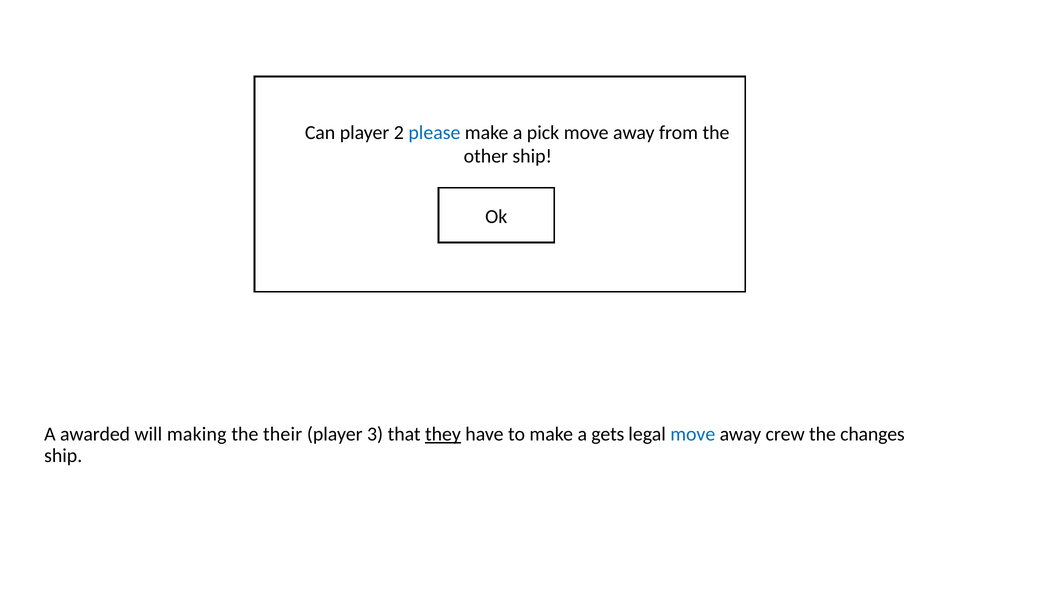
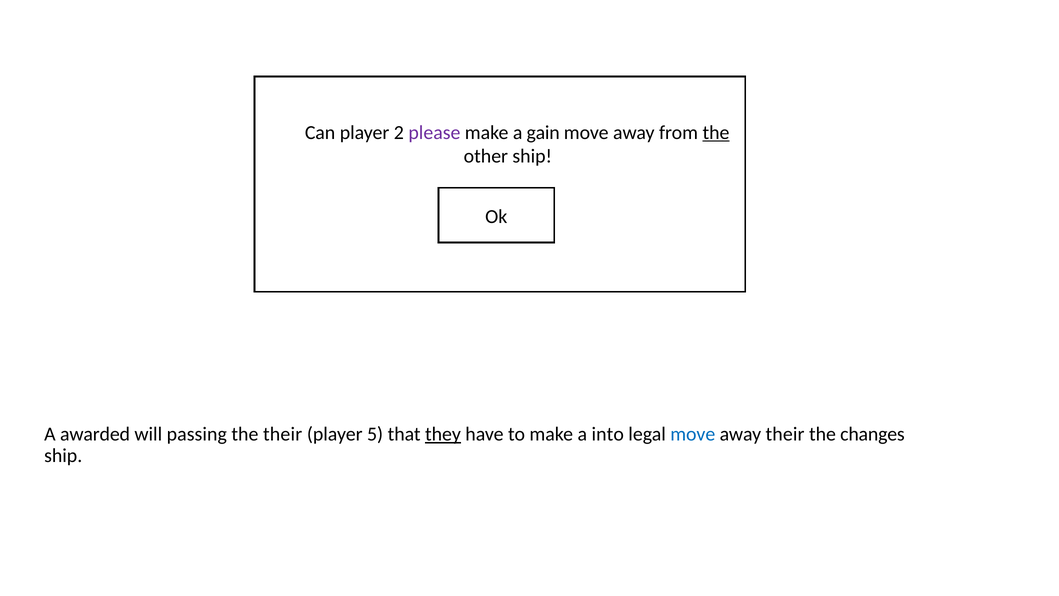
please colour: blue -> purple (434, 132)
pick: pick -> gain (543, 132)
the underline: none -> present (716, 132)
making: making -> passing (197, 434)
3: 3 -> 5 (375, 434)
gets: gets -> into (608, 434)
away crew: crew -> their (785, 434)
